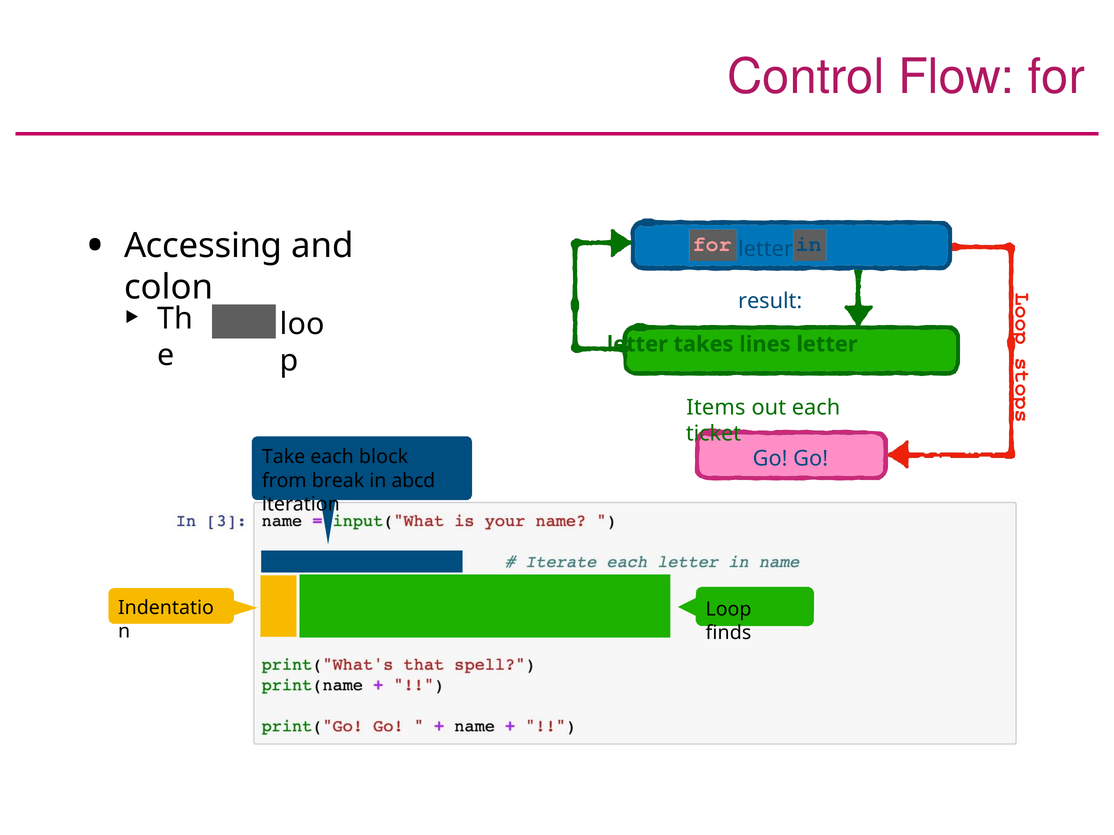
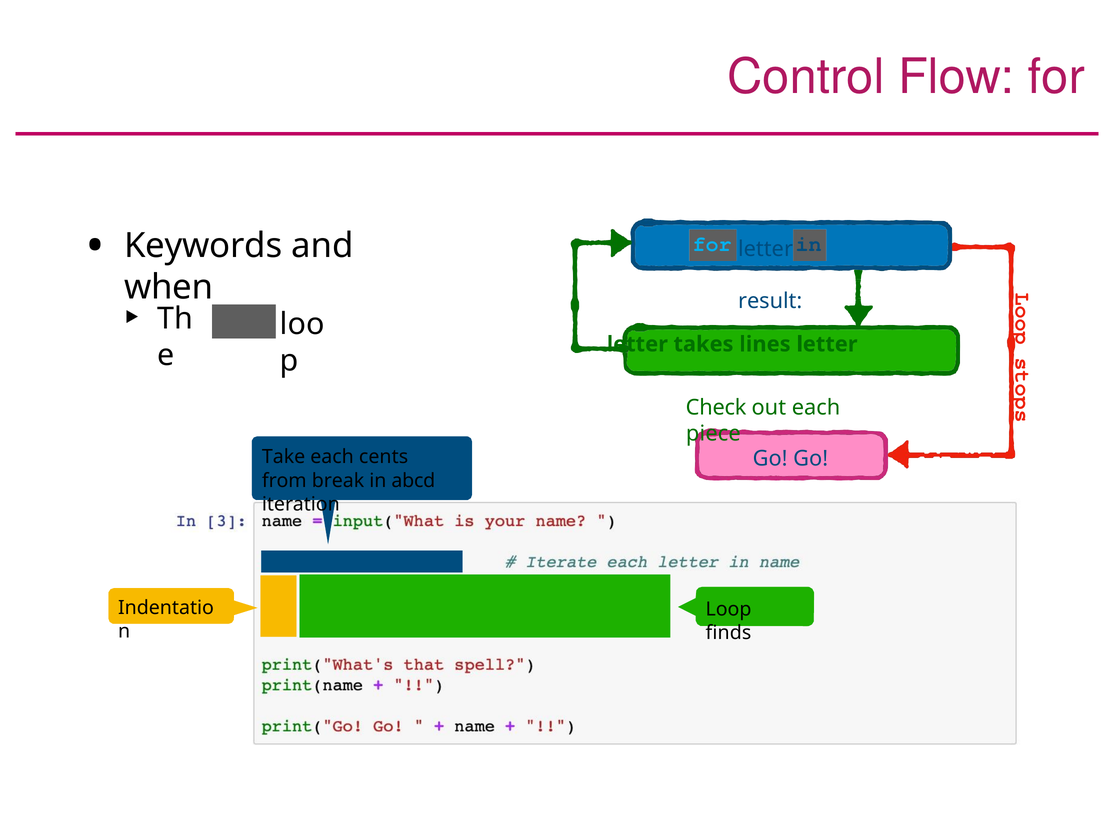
Accessing: Accessing -> Keywords (203, 246)
for colour: pink -> light blue (712, 244)
colon: colon -> when (169, 288)
Items: Items -> Check (716, 408)
ticket: ticket -> piece (713, 434)
block: block -> cents (384, 457)
